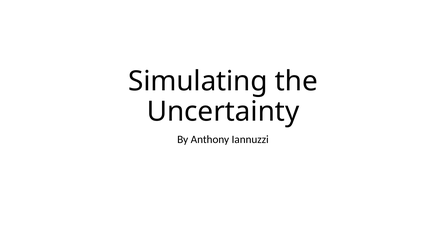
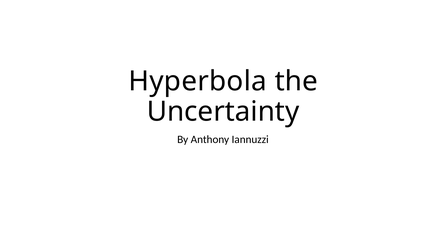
Simulating: Simulating -> Hyperbola (198, 81)
